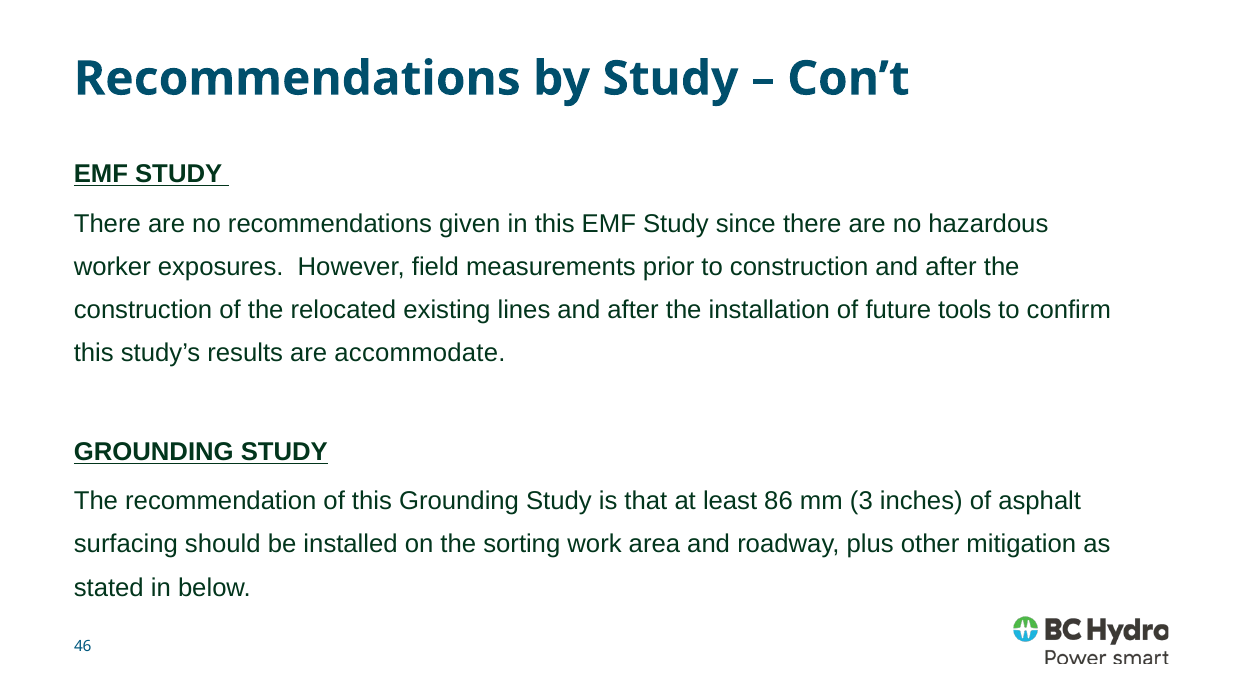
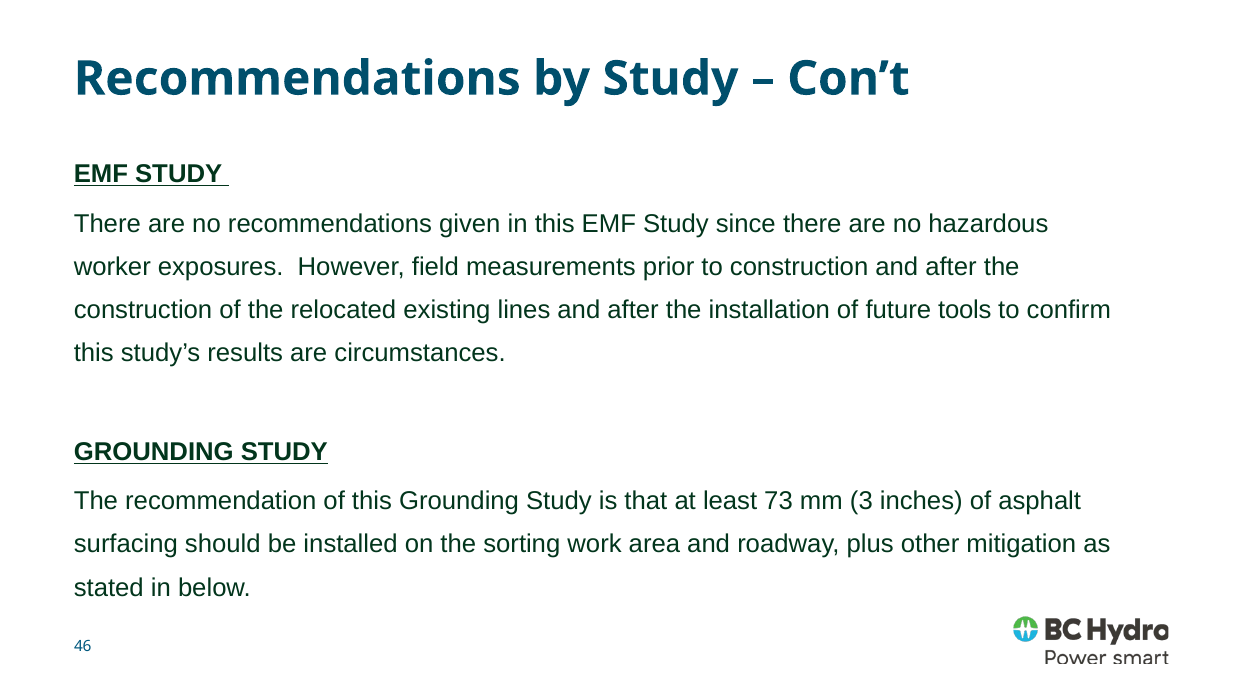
accommodate: accommodate -> circumstances (420, 353)
86: 86 -> 73 (779, 501)
